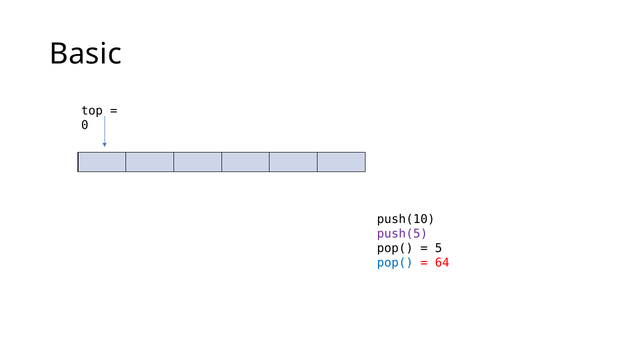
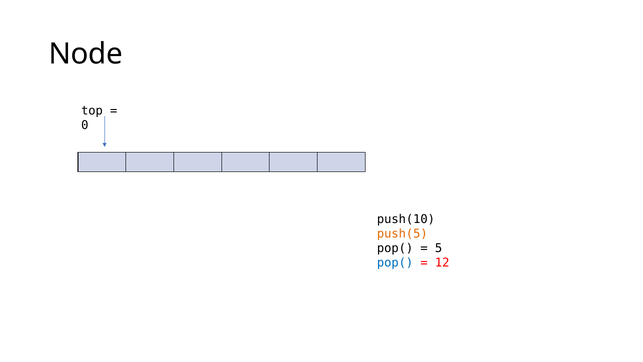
Basic: Basic -> Node (86, 54)
push(5 colour: purple -> orange (402, 234)
64: 64 -> 12 (442, 262)
